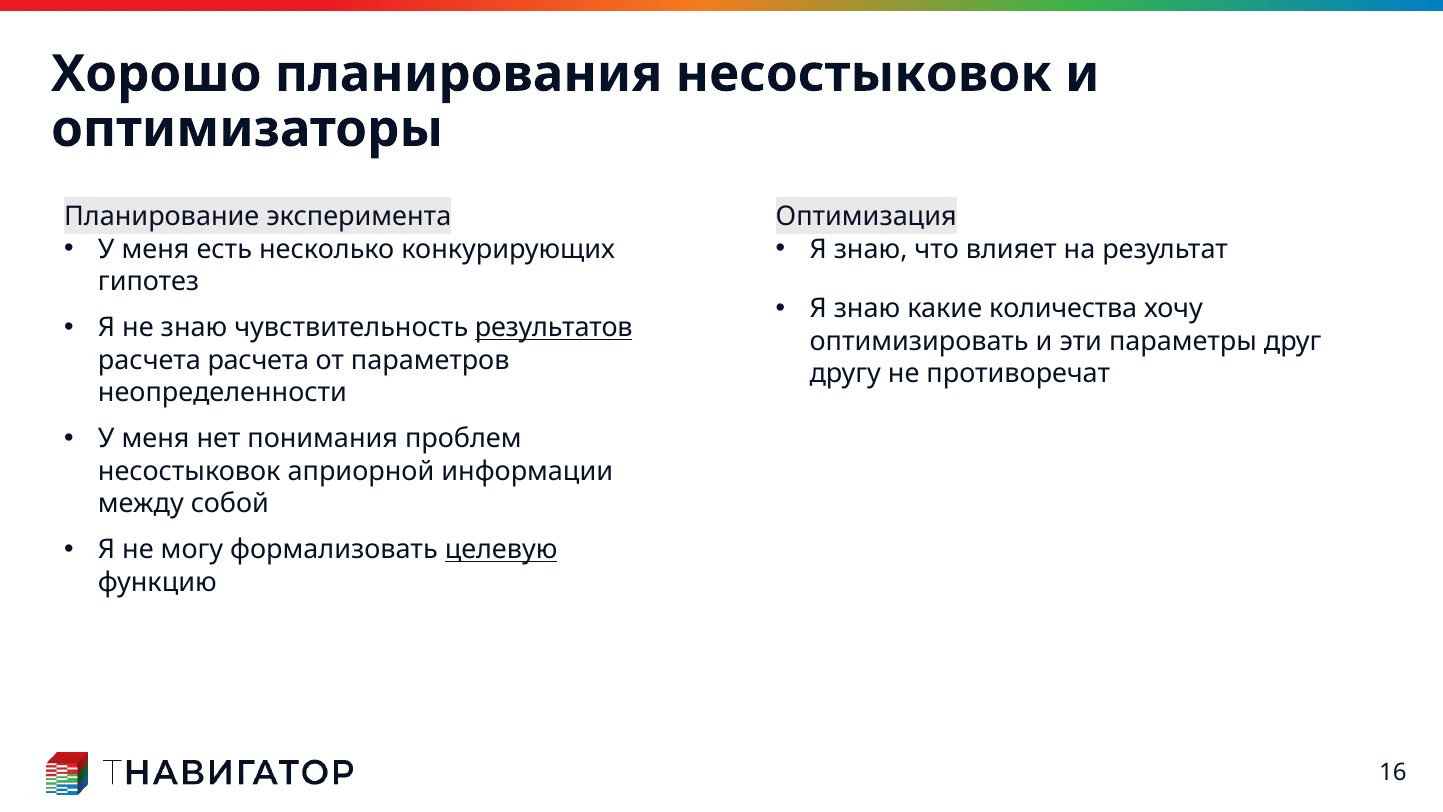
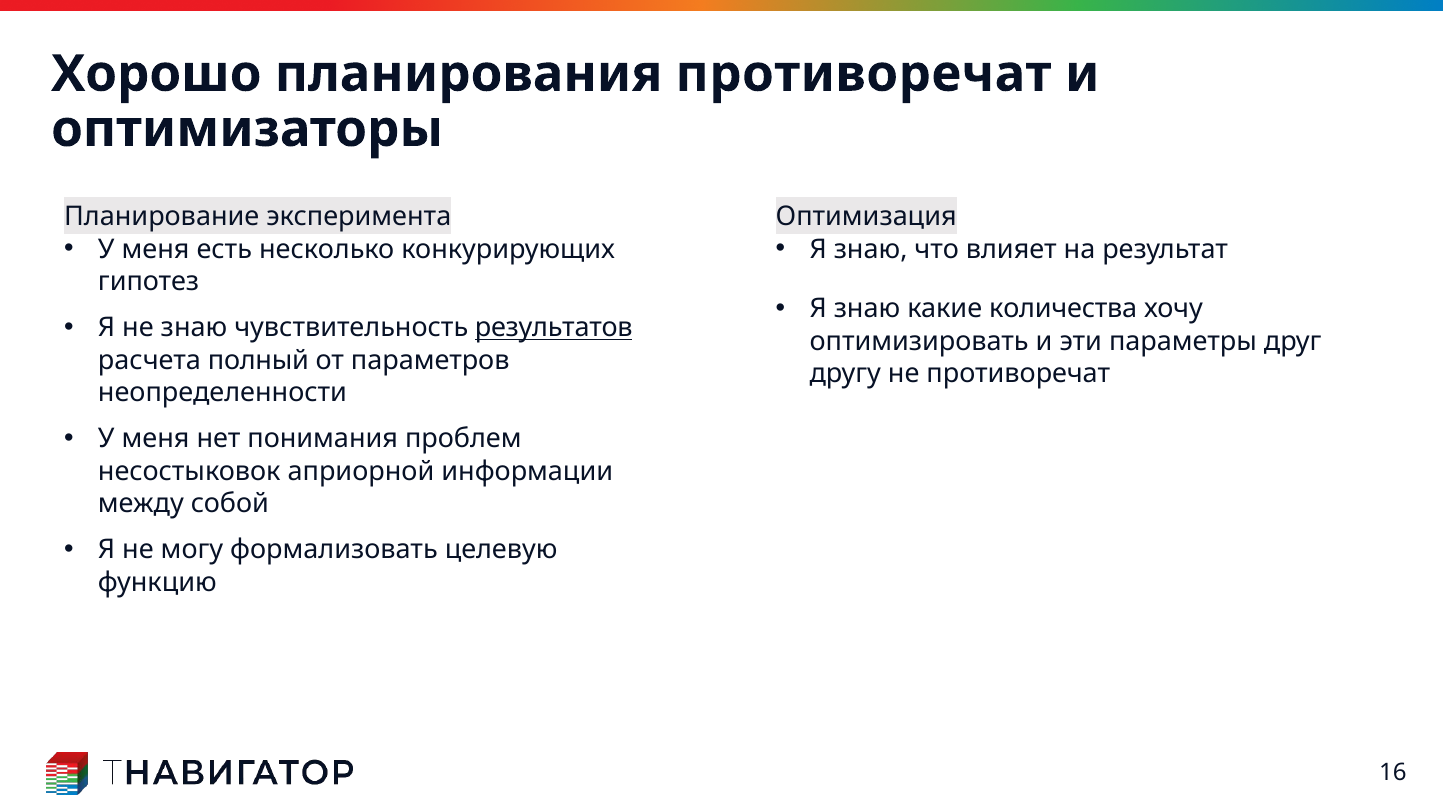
планирования несостыковок: несостыковок -> противоречат (863, 74)
расчета расчета: расчета -> полный (258, 360)
целевую underline: present -> none (501, 549)
